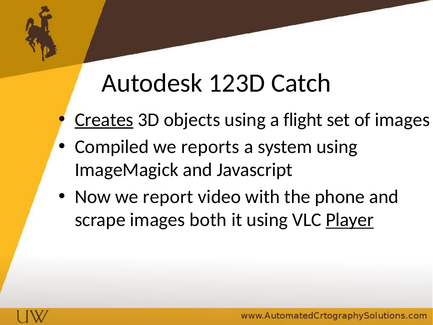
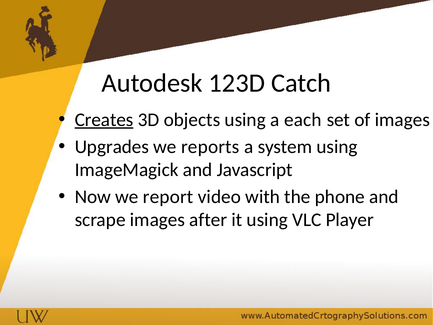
flight: flight -> each (303, 120)
Compiled: Compiled -> Upgrades (112, 147)
both: both -> after (208, 220)
Player underline: present -> none (350, 220)
